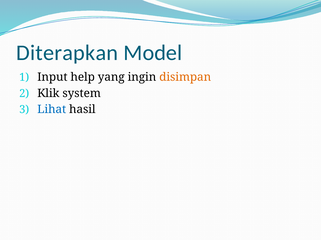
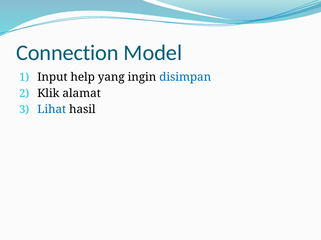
Diterapkan: Diterapkan -> Connection (67, 53)
disimpan colour: orange -> blue (185, 77)
system: system -> alamat (82, 93)
